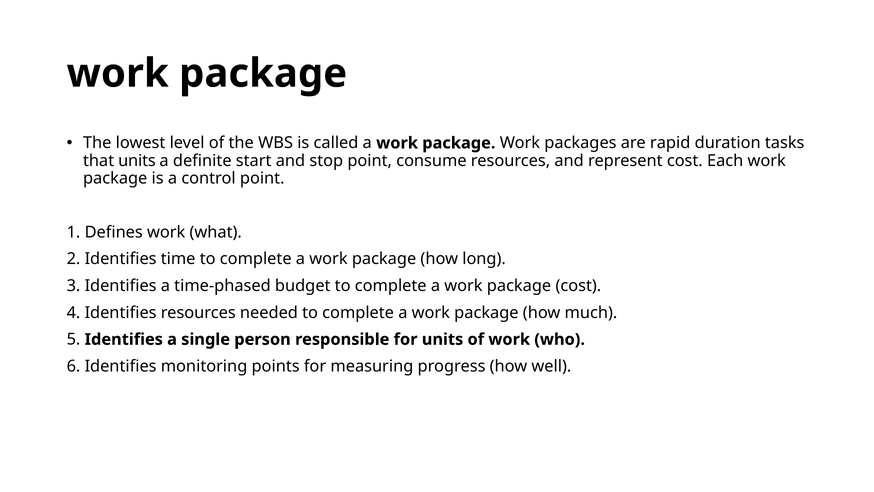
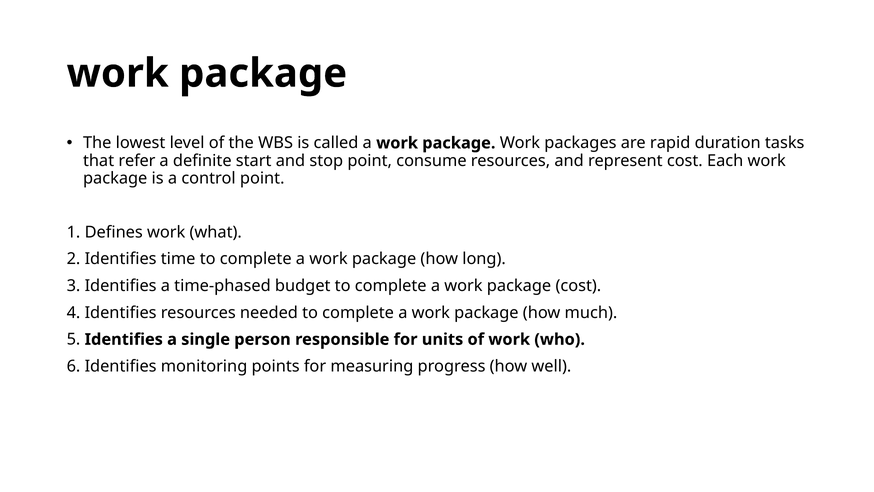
that units: units -> refer (137, 161)
